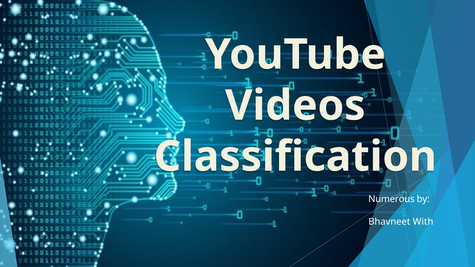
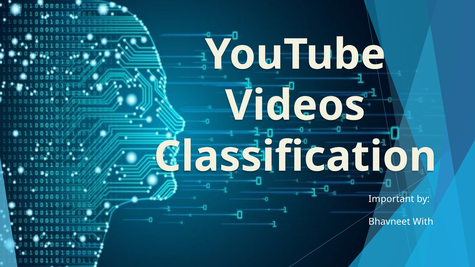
Numerous: Numerous -> Important (391, 199)
